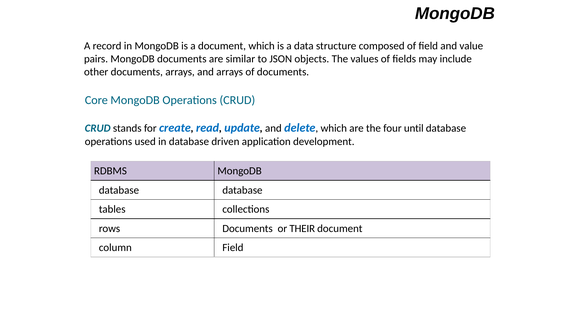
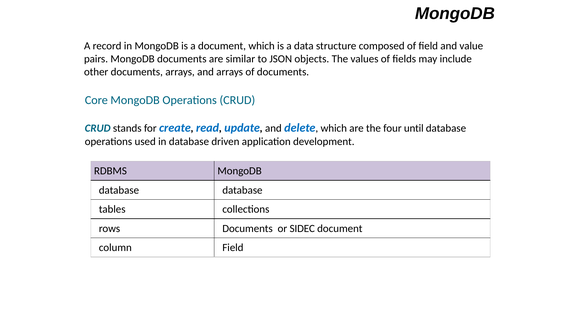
THEIR: THEIR -> SIDEC (302, 228)
